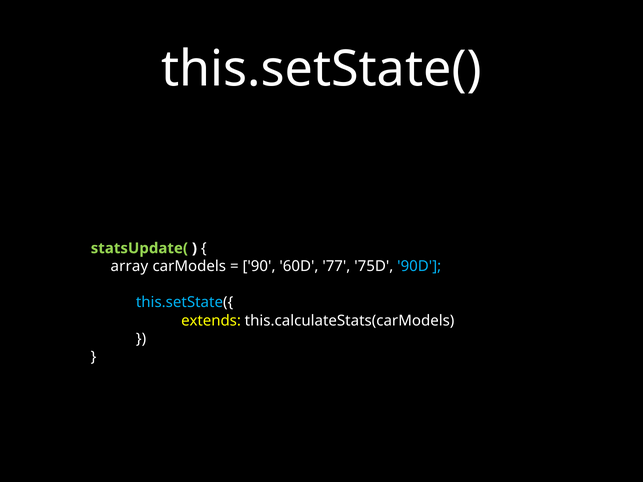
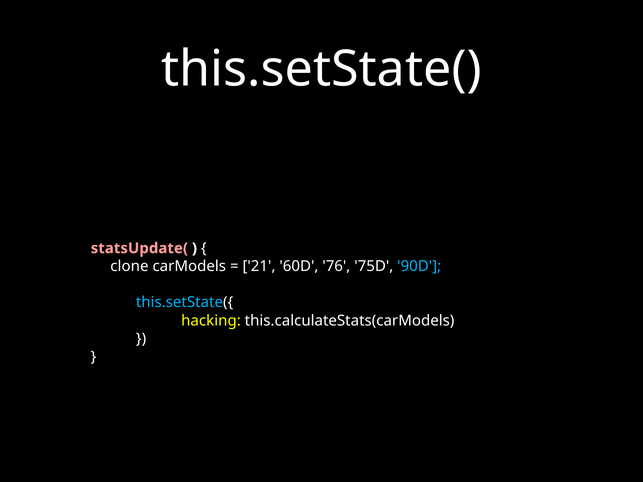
statsUpdate( colour: light green -> pink (139, 248)
array: array -> clone (129, 266)
90: 90 -> 21 (259, 266)
77: 77 -> 76 (336, 266)
extends: extends -> hacking (211, 321)
